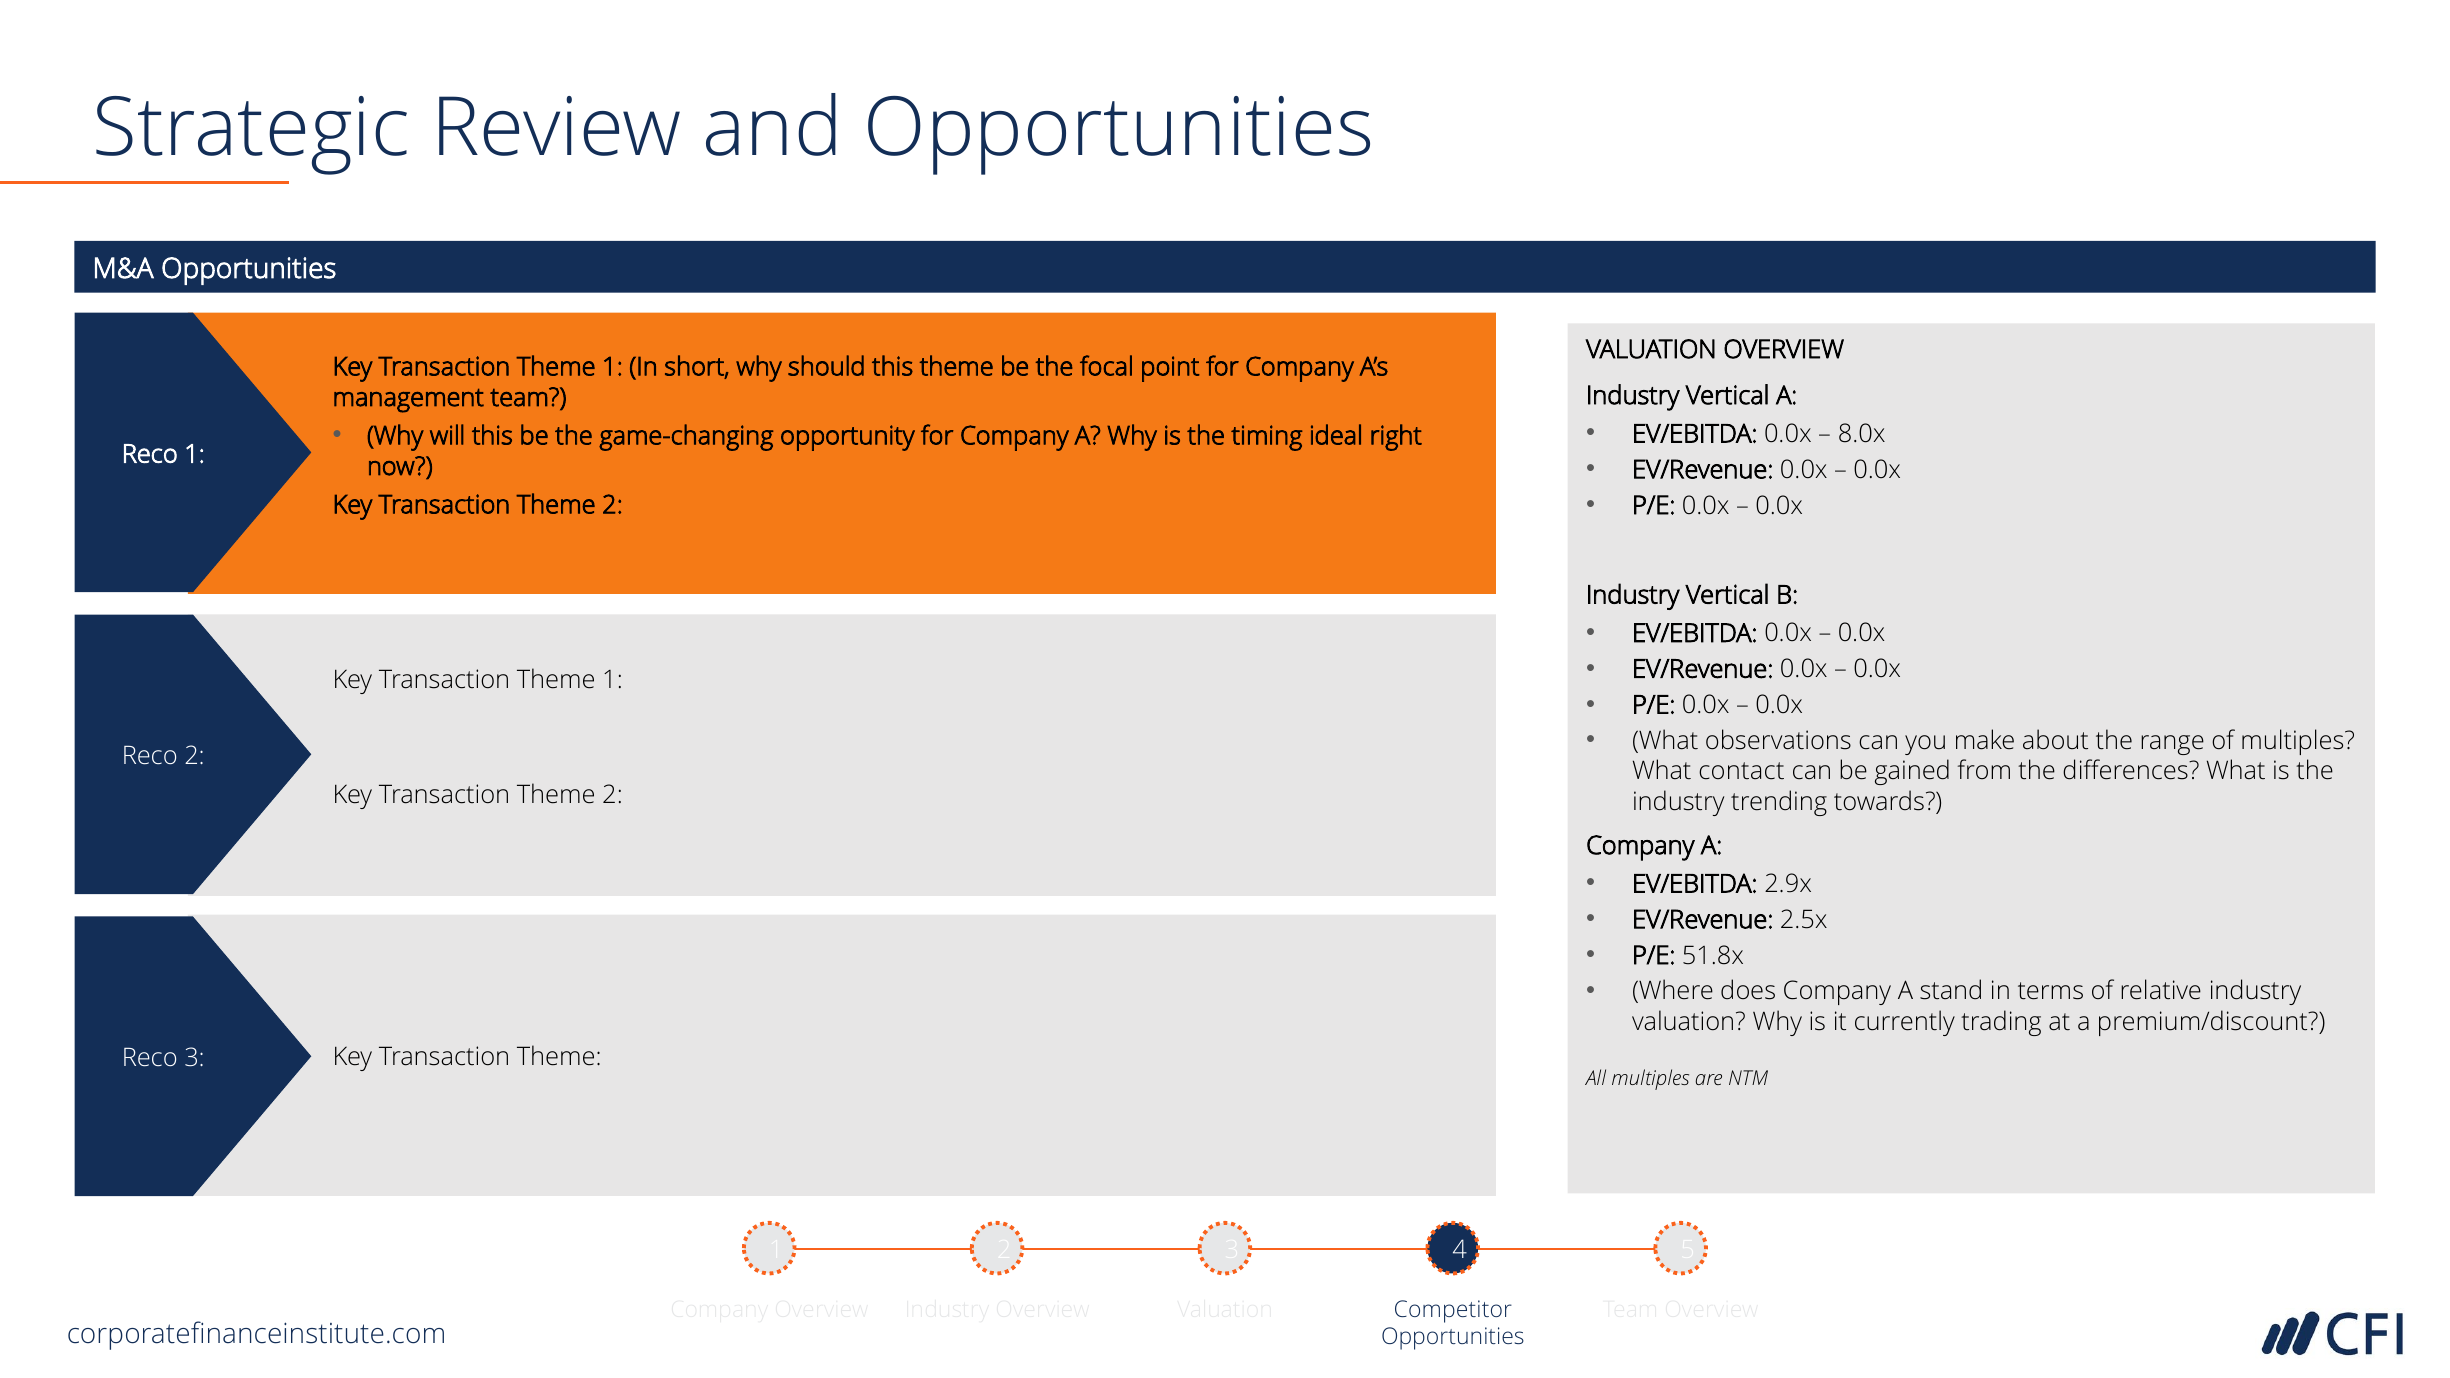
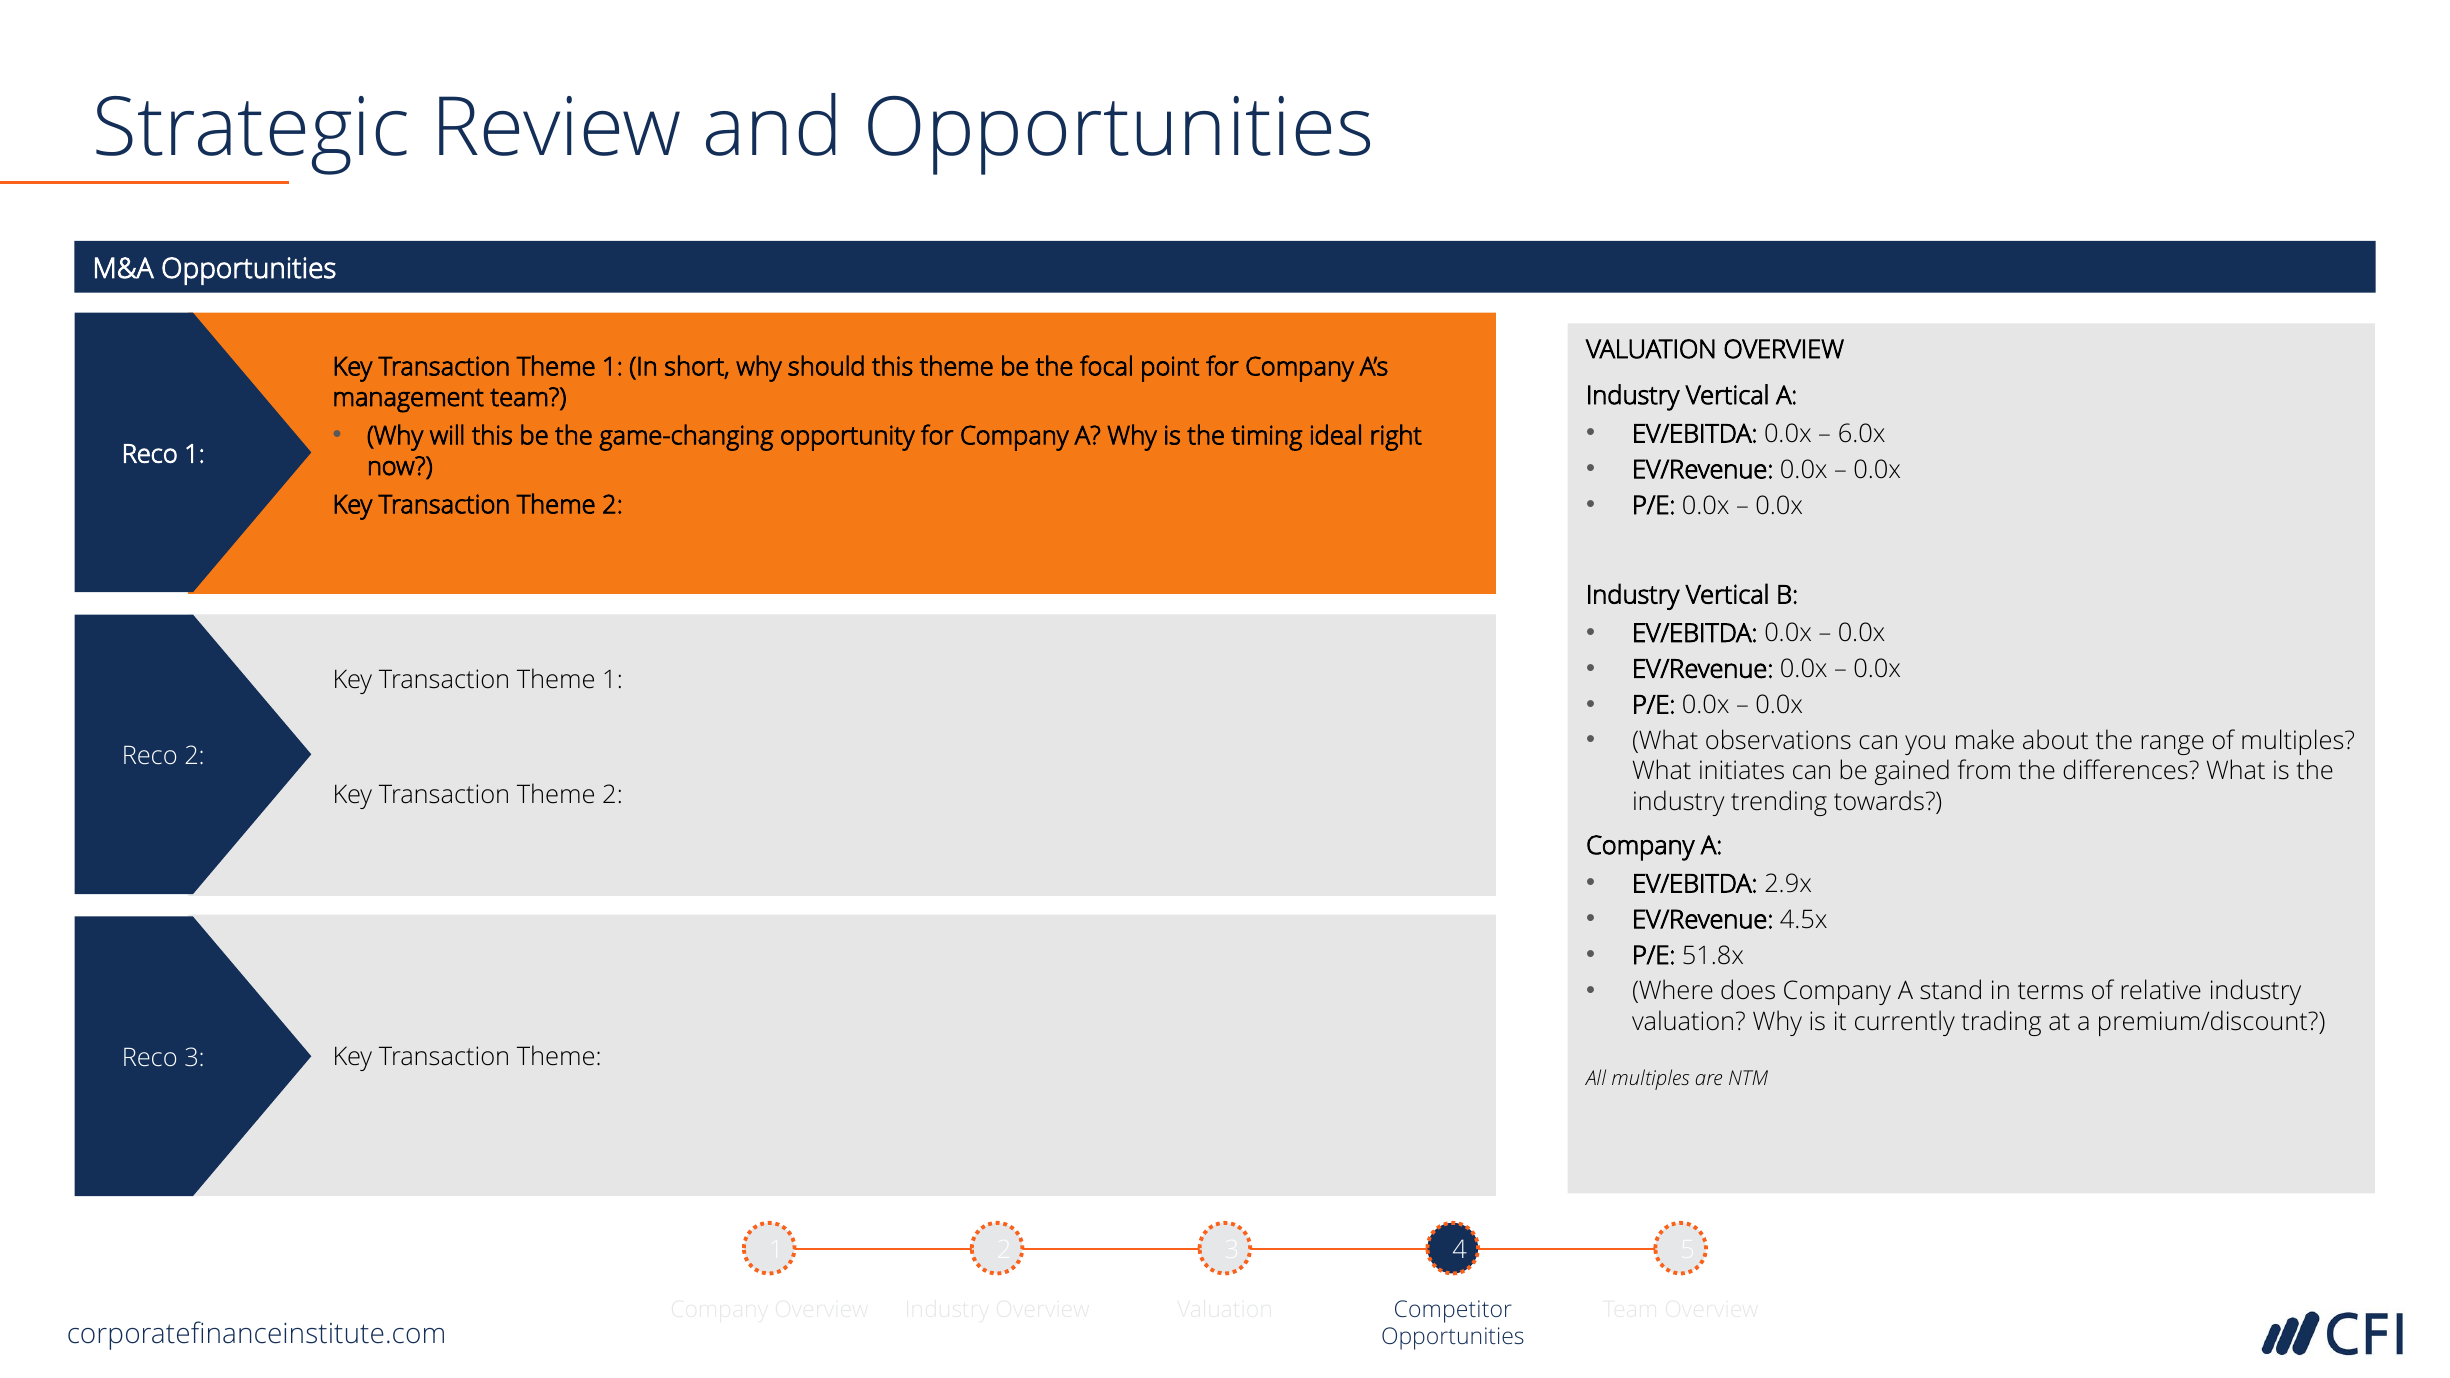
8.0x: 8.0x -> 6.0x (1862, 434)
contact: contact -> initiates (1742, 772)
2.5x: 2.5x -> 4.5x (1804, 920)
